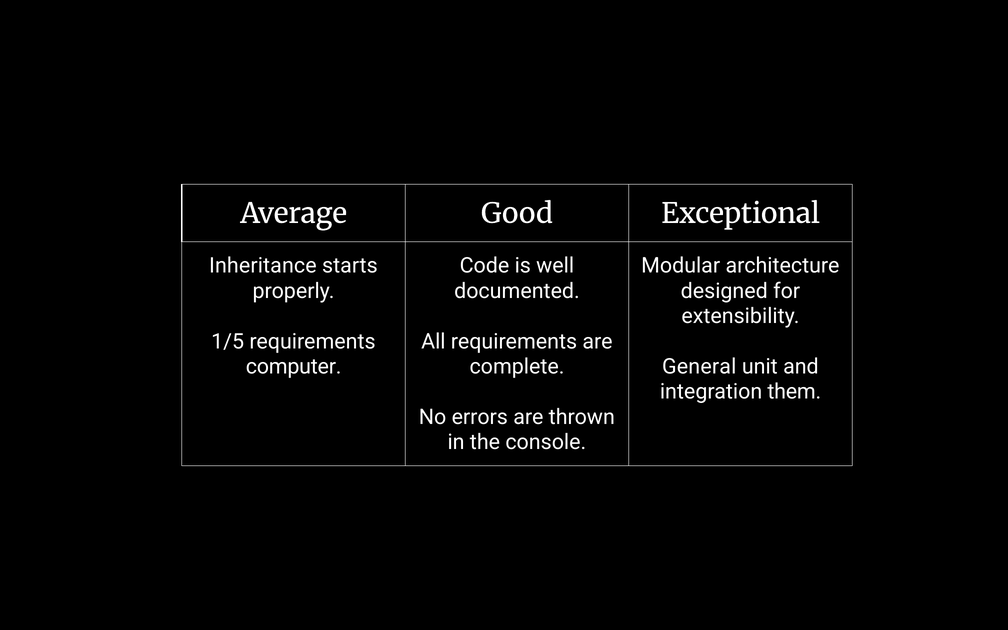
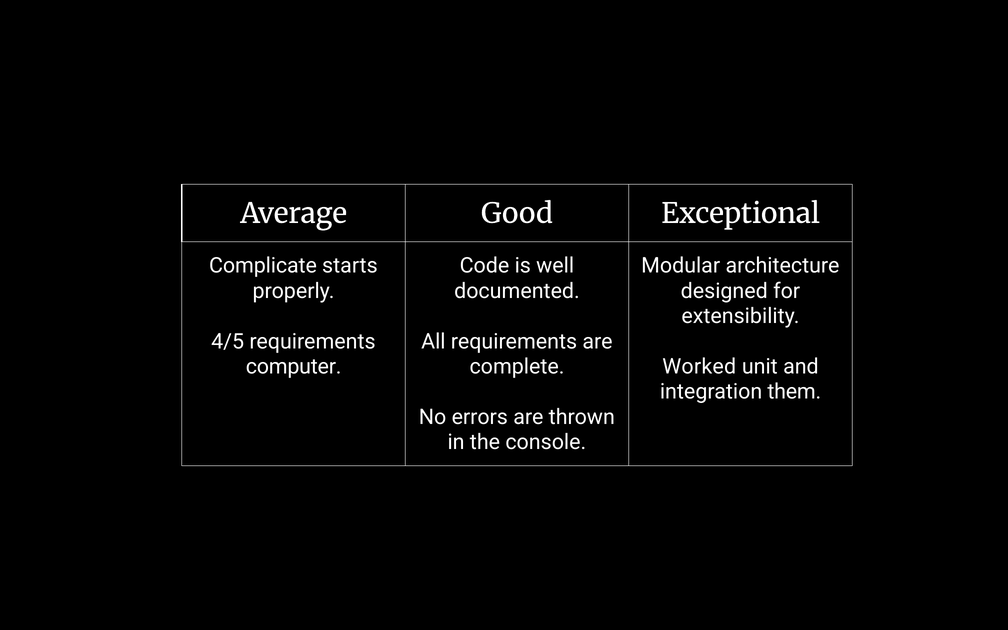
Inheritance: Inheritance -> Complicate (263, 266)
1/5: 1/5 -> 4/5 (228, 341)
General: General -> Worked (699, 367)
